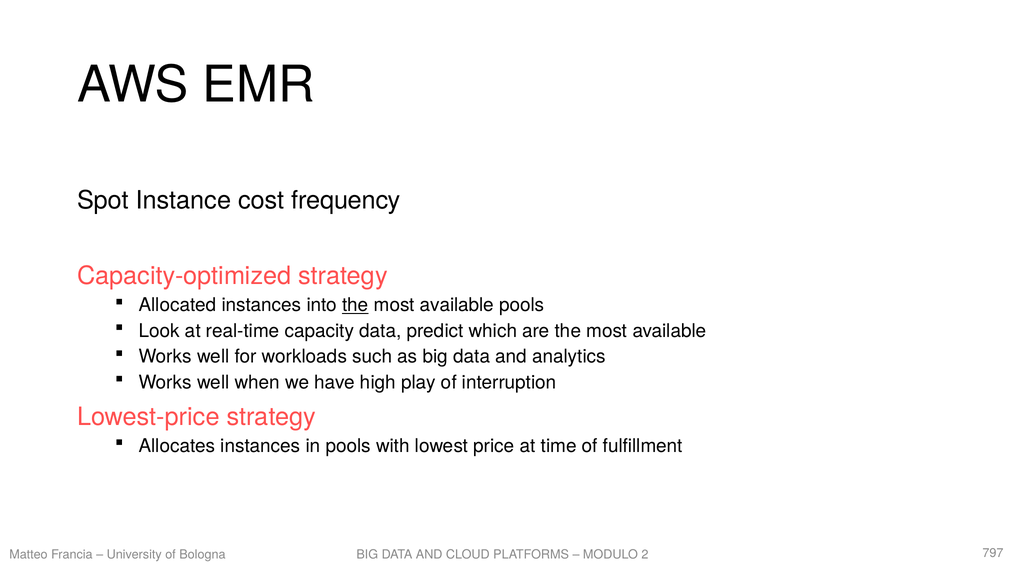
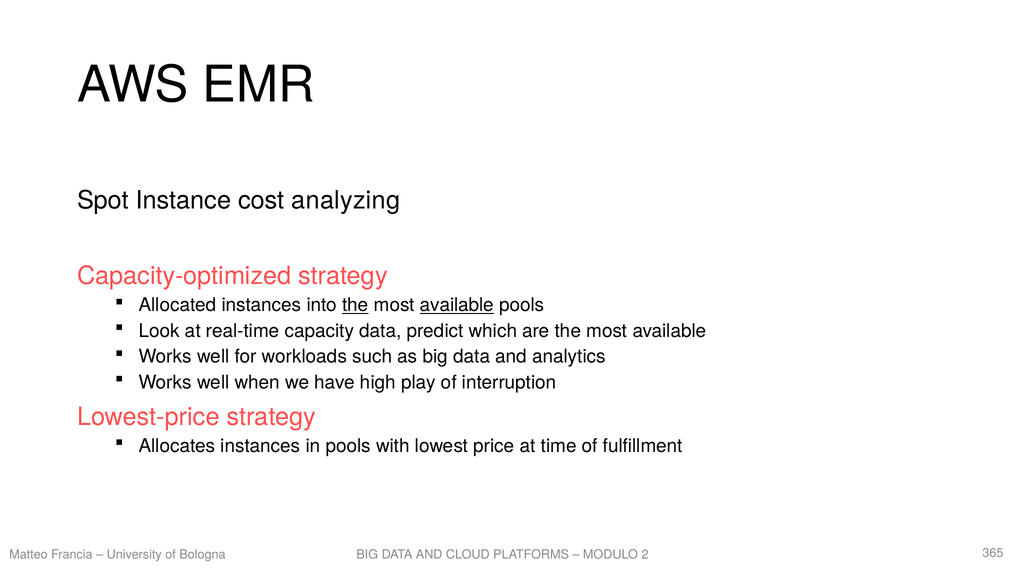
frequency: frequency -> analyzing (346, 200)
available underline: none -> present (457, 305)
797: 797 -> 365 (993, 553)
